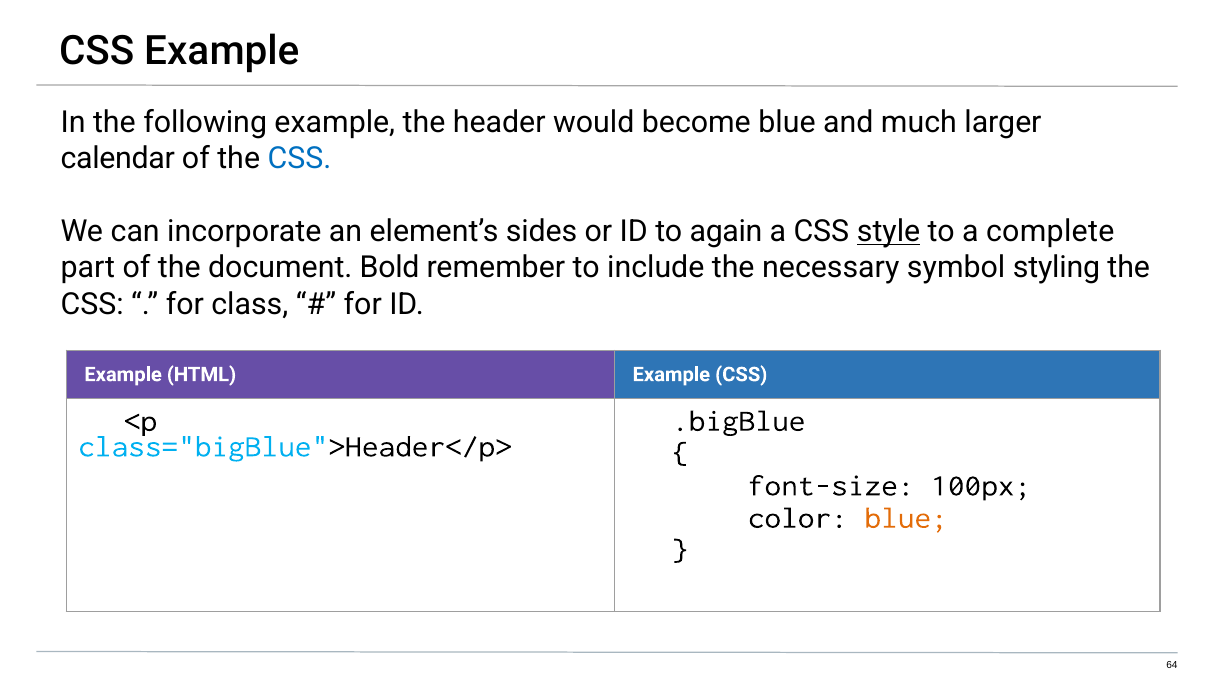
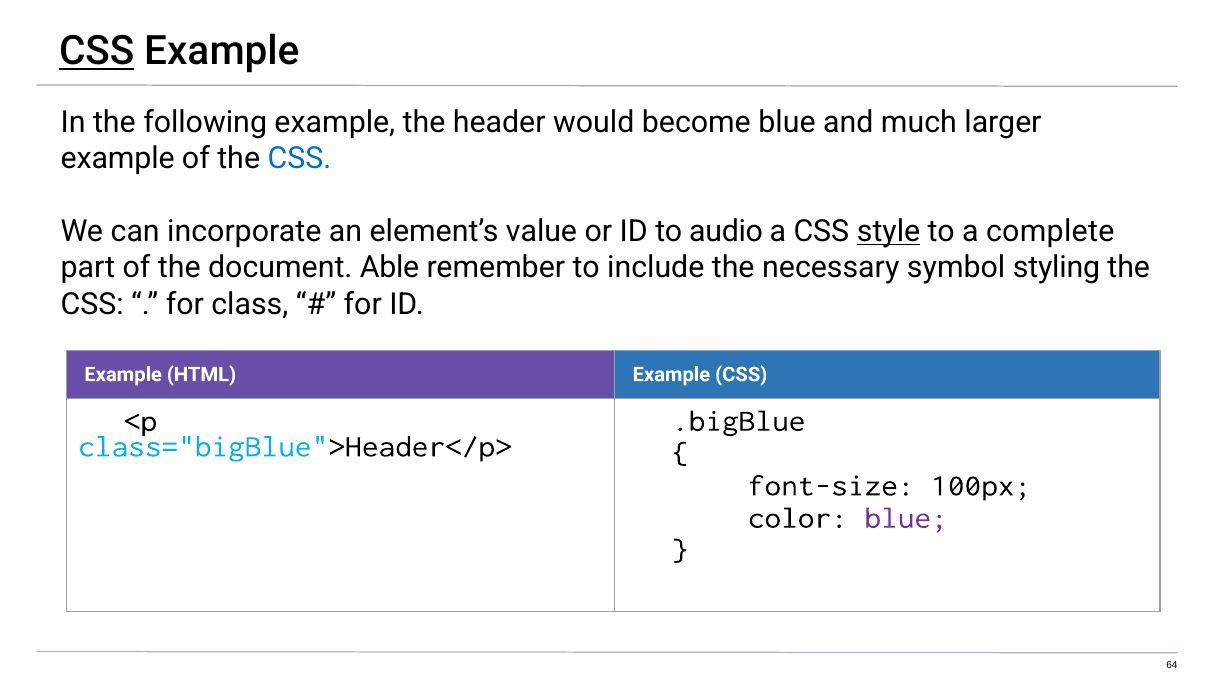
CSS underline: none -> present (97, 51)
calendar: calendar -> example (118, 159)
sides: sides -> value (542, 231)
again: again -> audio (726, 231)
Bold: Bold -> Able (390, 268)
blue colour: orange -> purple (906, 518)
